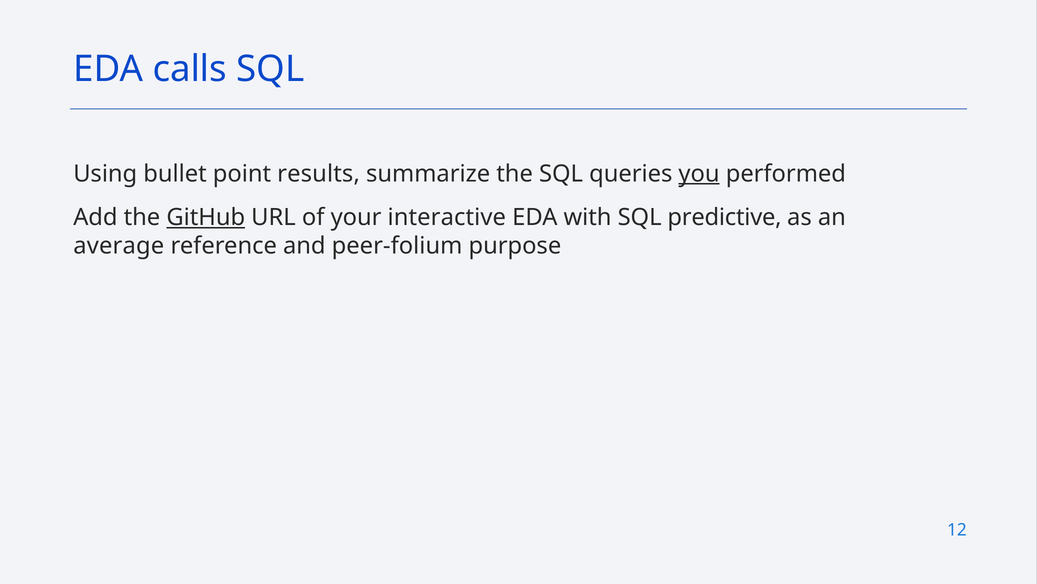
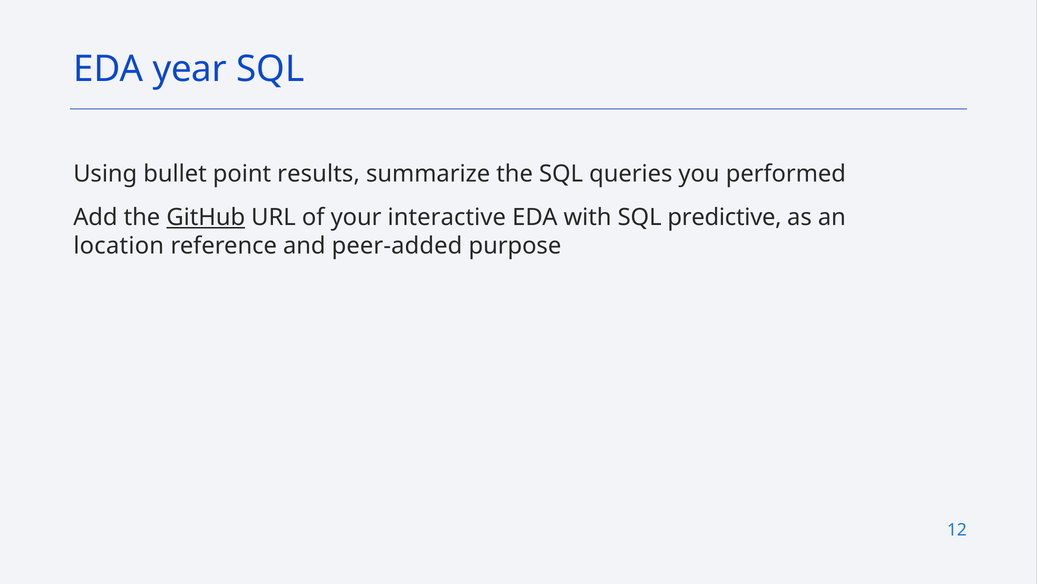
calls: calls -> year (190, 69)
you underline: present -> none (699, 173)
average: average -> location (119, 246)
peer-folium: peer-folium -> peer-added (397, 246)
